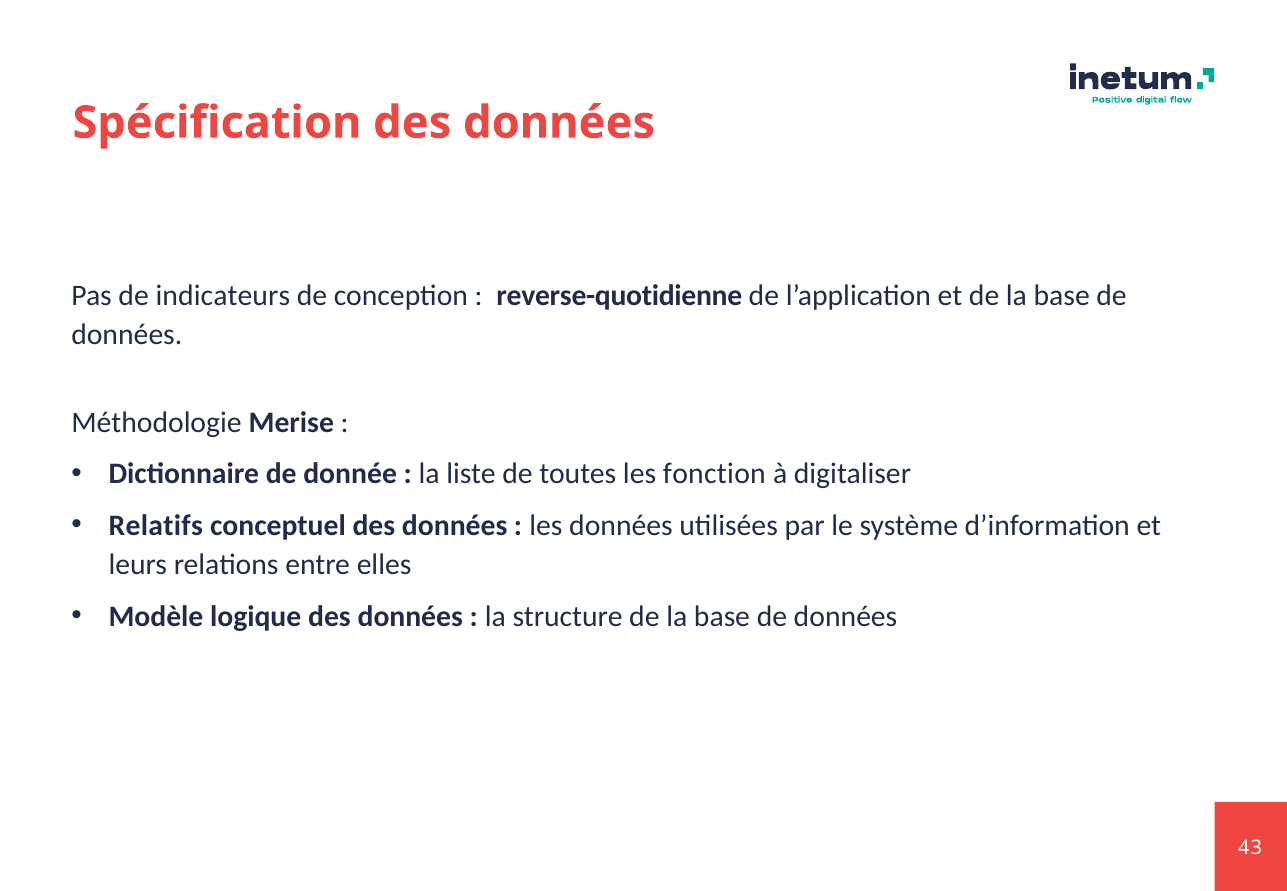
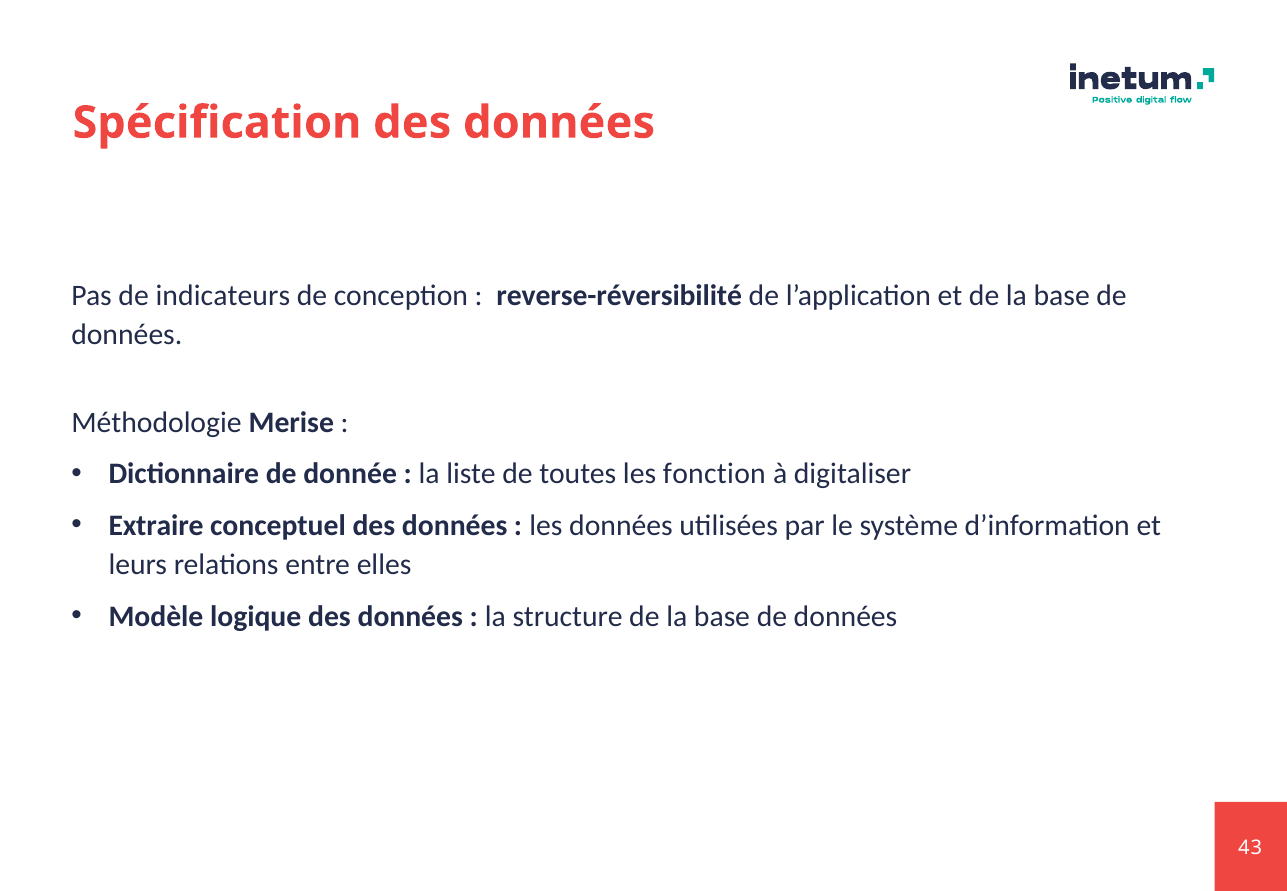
reverse-quotidienne: reverse-quotidienne -> reverse-réversibilité (619, 296)
Relatifs: Relatifs -> Extraire (156, 526)
